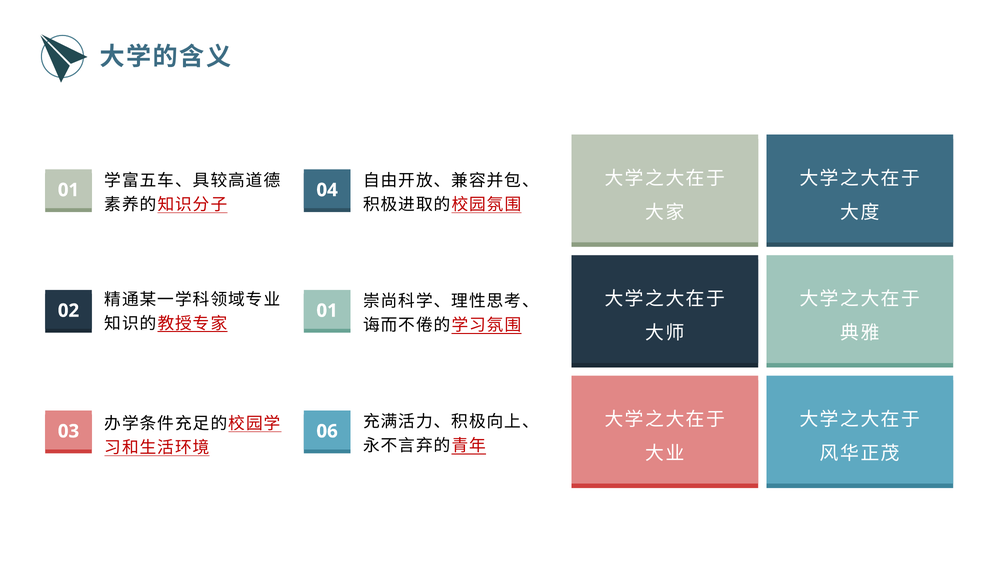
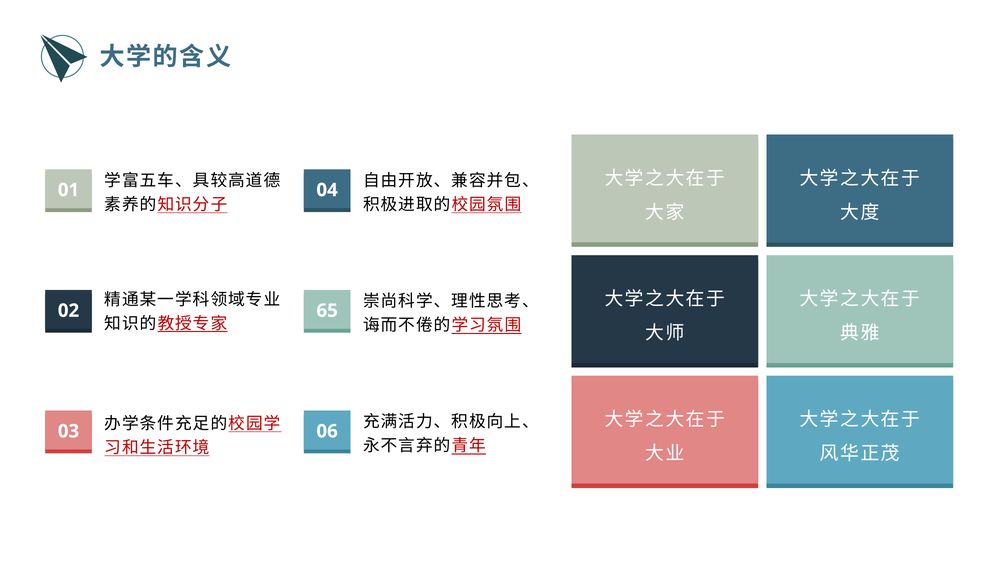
01: 01 -> 65 (327, 311)
